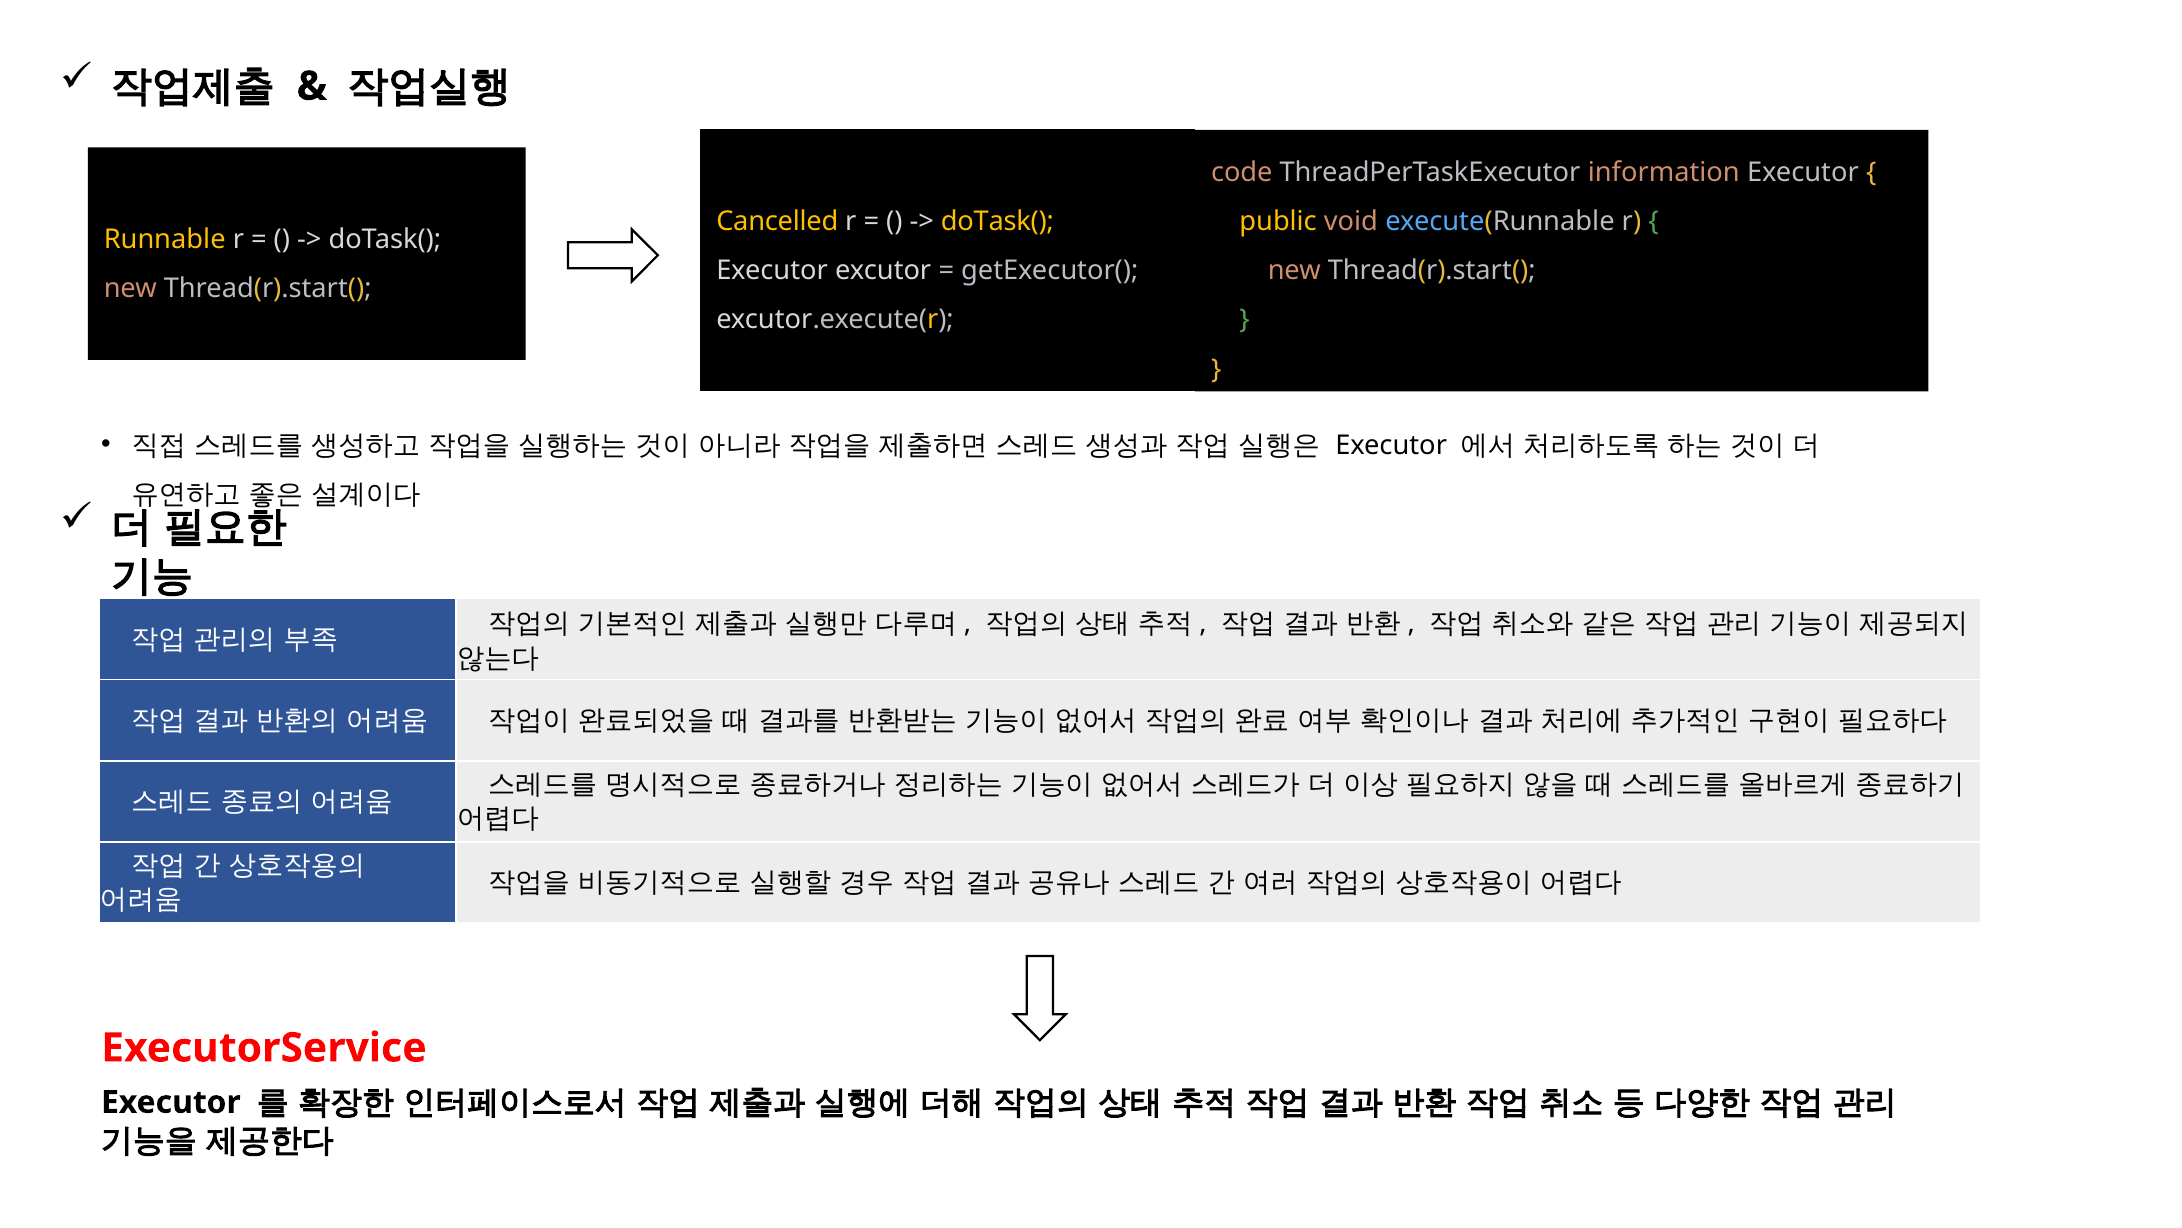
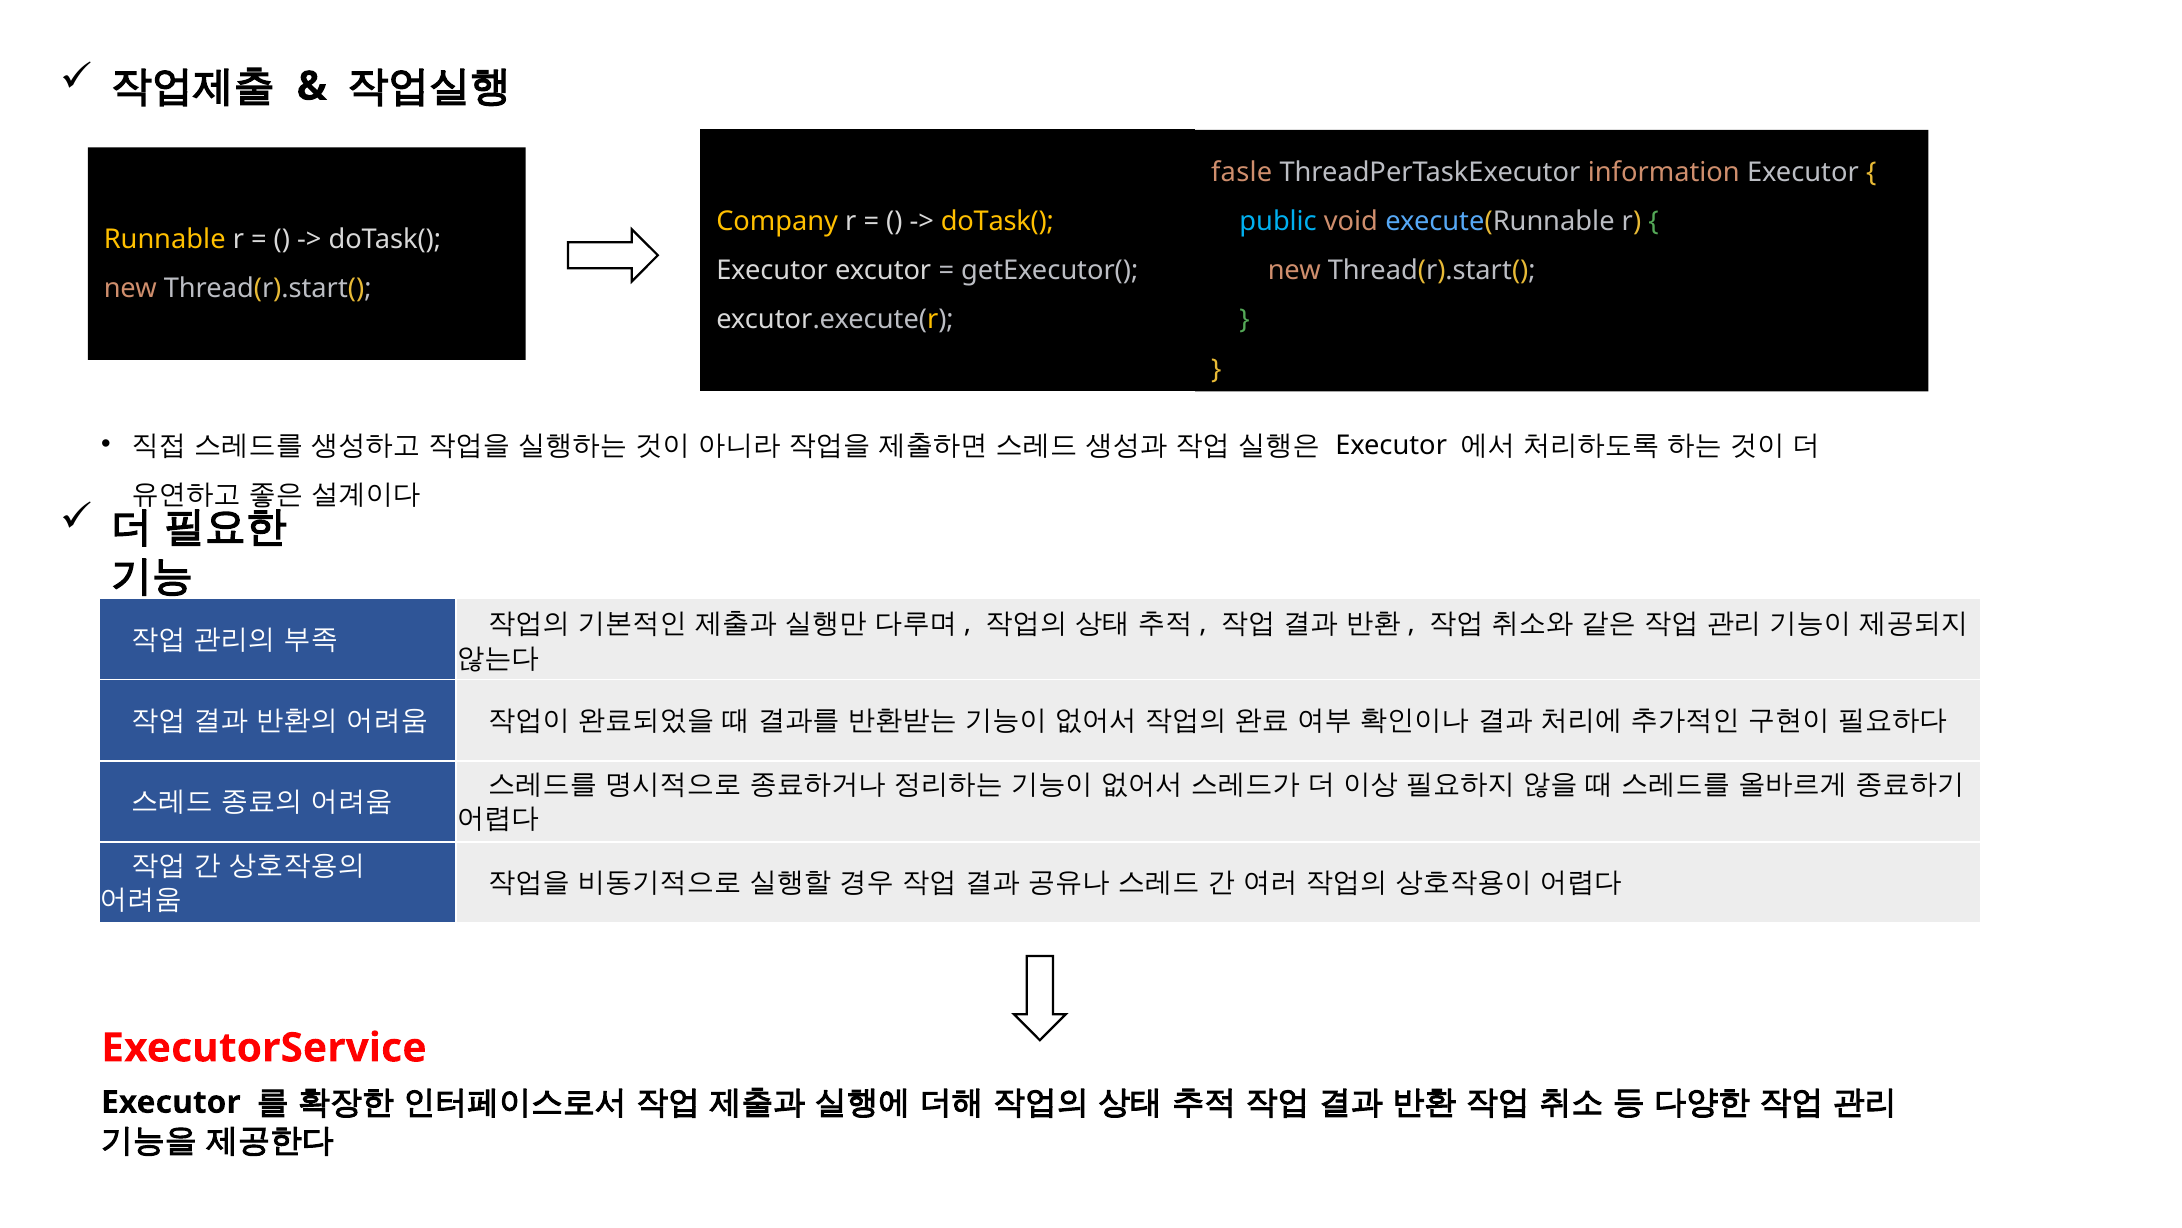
code: code -> fasle (1242, 172)
Cancelled: Cancelled -> Company (777, 221)
public colour: yellow -> light blue (1278, 222)
